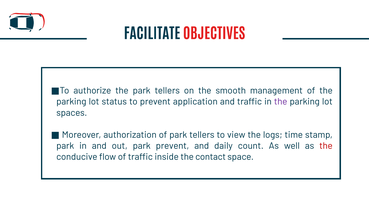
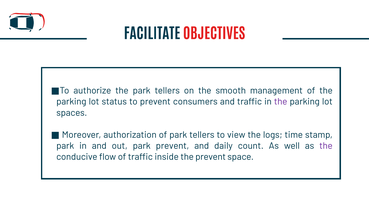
application: application -> consumers (195, 102)
the colour: red -> purple (326, 146)
the contact: contact -> prevent (211, 157)
